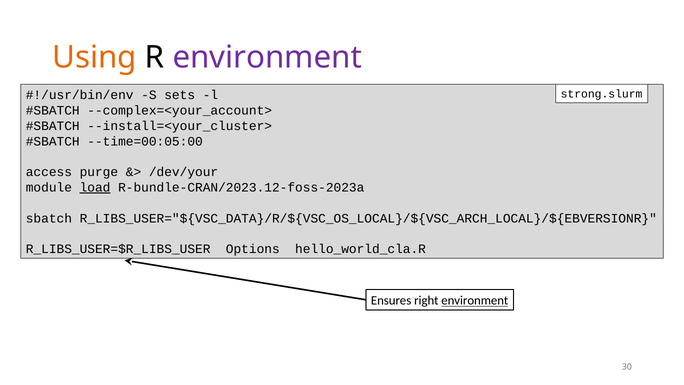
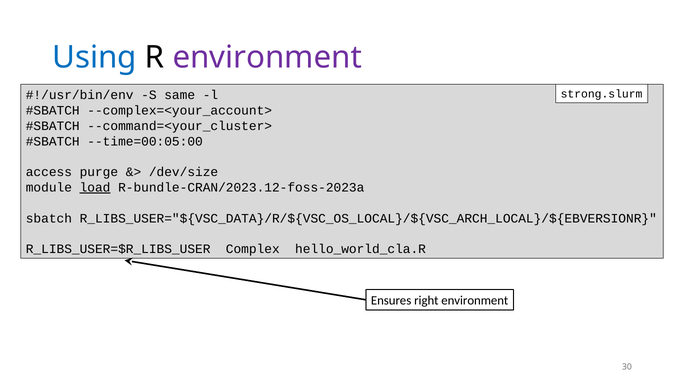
Using colour: orange -> blue (94, 57)
sets: sets -> same (180, 95)
--install=<your_cluster>: --install=<your_cluster> -> --command=<your_cluster> (180, 126)
/dev/your: /dev/your -> /dev/size (184, 172)
Options: Options -> Complex (253, 249)
environment underline: present -> none (475, 300)
